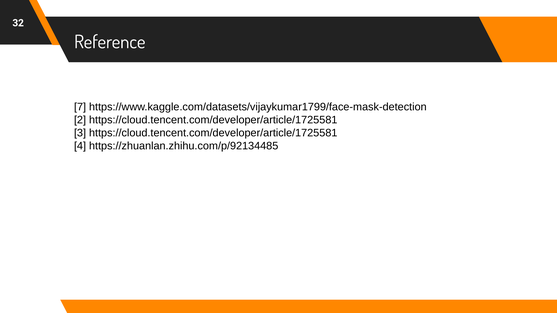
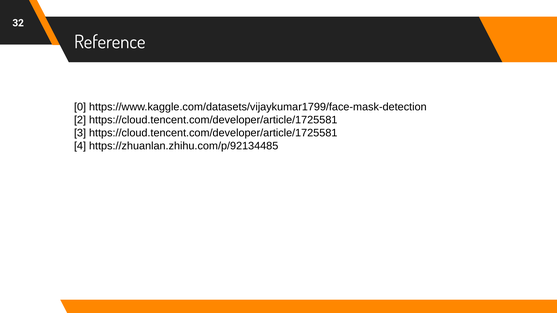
7: 7 -> 0 (80, 107)
